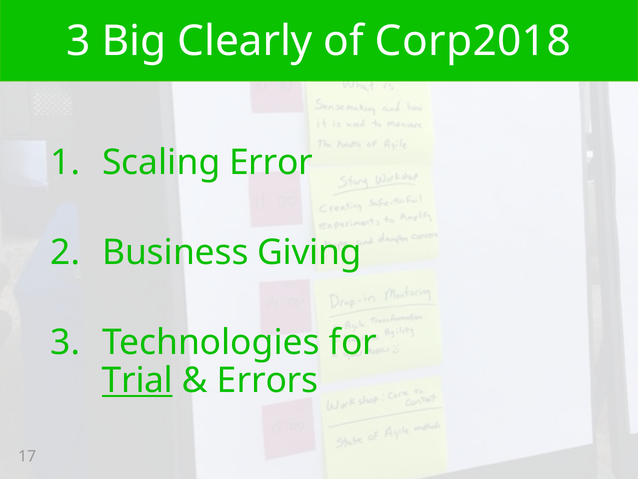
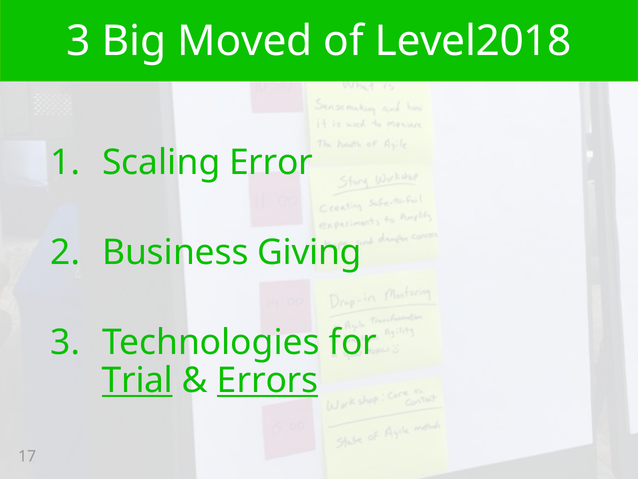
Clearly: Clearly -> Moved (245, 41)
Corp2018: Corp2018 -> Level2018 (473, 41)
Errors underline: none -> present (268, 380)
